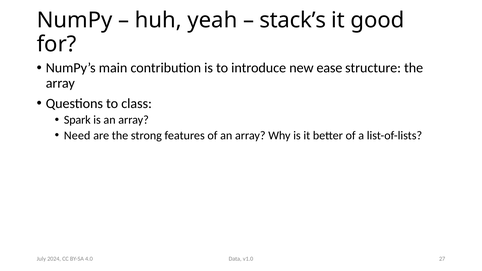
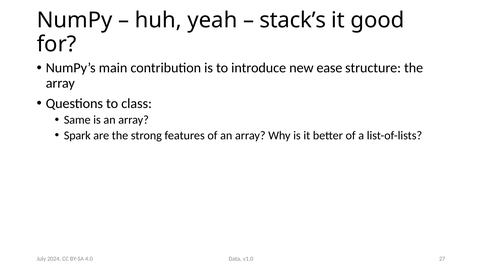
Spark: Spark -> Same (77, 120)
Need: Need -> Spark (77, 136)
